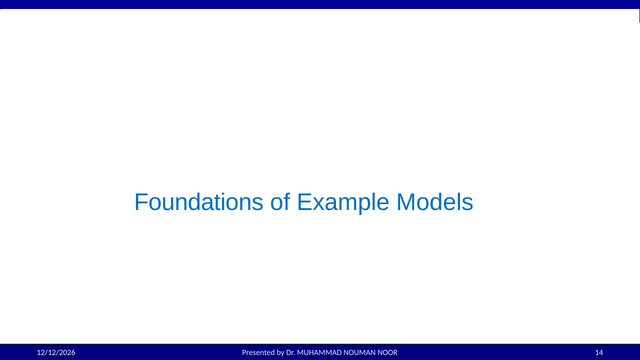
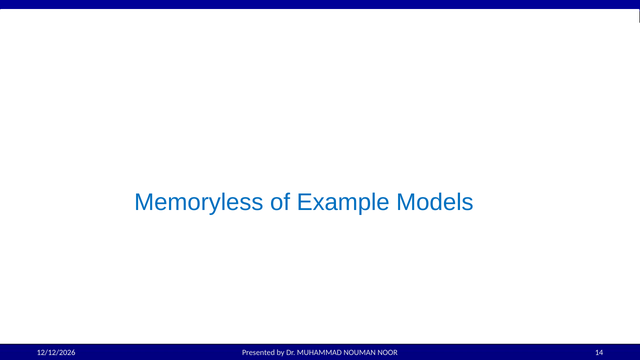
Foundations: Foundations -> Memoryless (199, 202)
